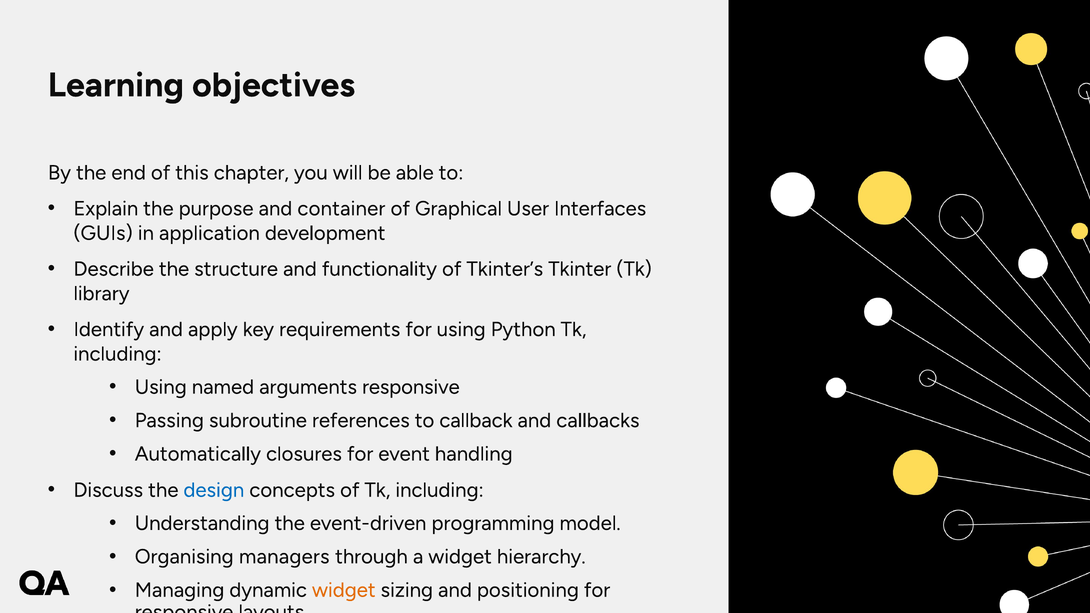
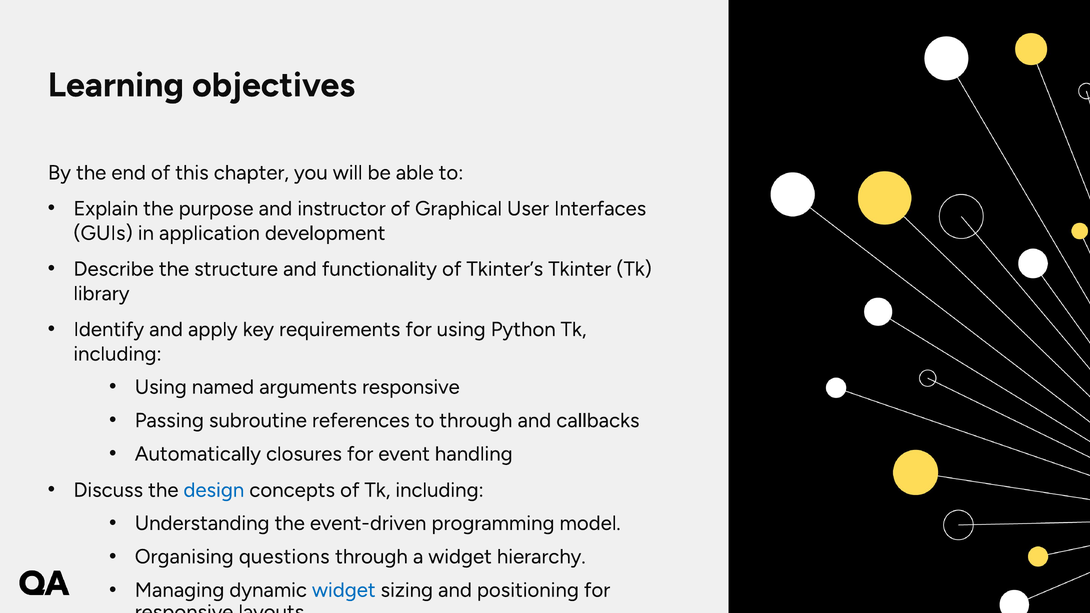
container: container -> instructor (341, 209)
to callback: callback -> through (476, 421)
managers: managers -> questions (284, 557)
widget colour: orange -> blue (344, 590)
